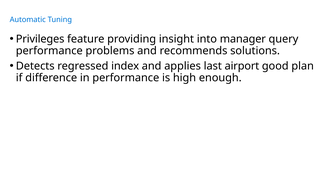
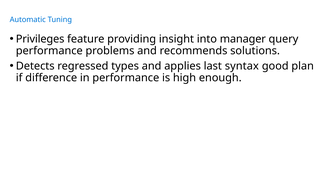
index: index -> types (125, 66)
airport: airport -> syntax (242, 66)
